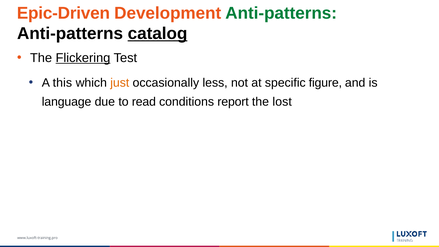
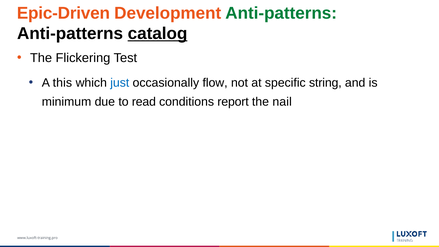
Flickering underline: present -> none (83, 58)
just colour: orange -> blue (120, 83)
less: less -> flow (215, 83)
figure: figure -> string (325, 83)
language: language -> minimum (67, 102)
lost: lost -> nail (282, 102)
